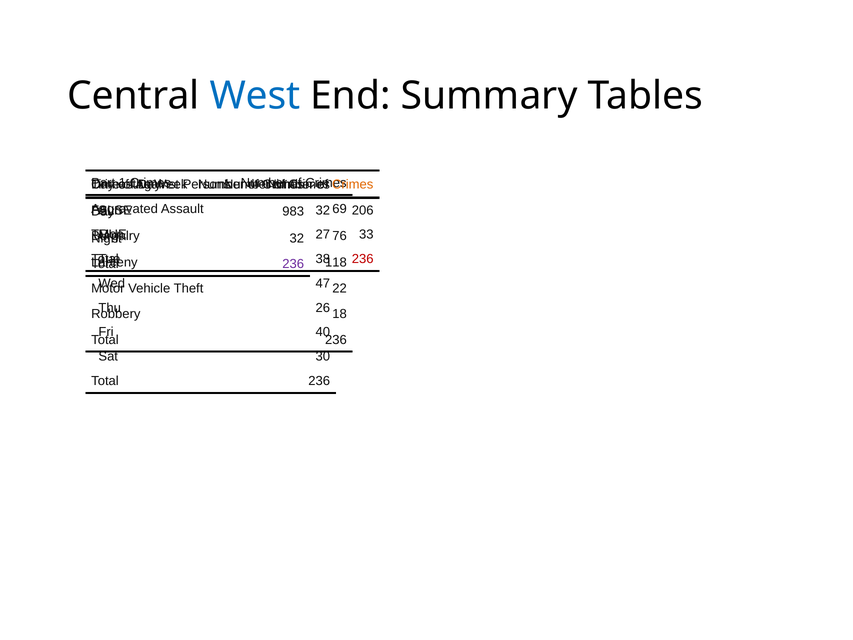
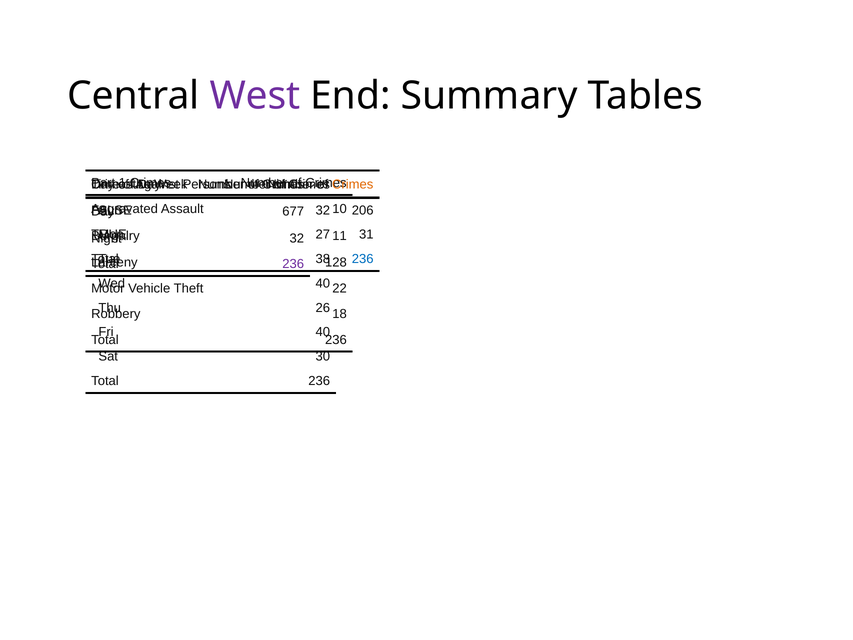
West colour: blue -> purple (255, 96)
69: 69 -> 10 (340, 209)
983: 983 -> 677 (293, 211)
33: 33 -> 31 (366, 235)
76: 76 -> 11 (340, 236)
236 colour: red -> blue (363, 259)
118: 118 -> 128 (336, 263)
47: 47 -> 40 (323, 283)
